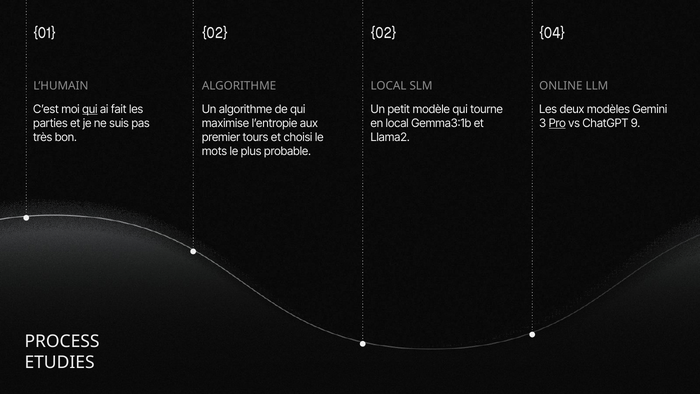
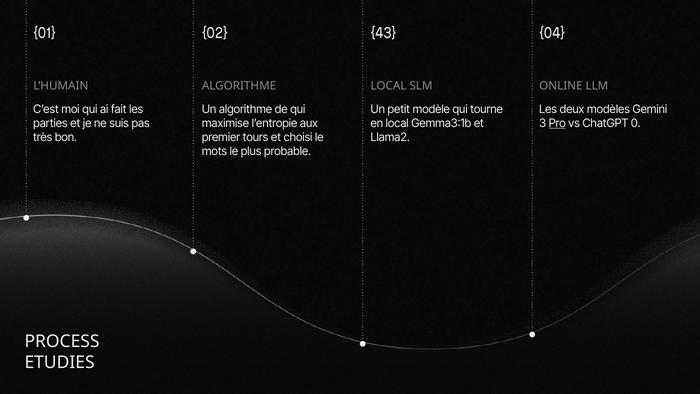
02 02: 02 -> 43 (383, 34)
qui underline: present -> none (90, 109)
9: 9 -> 0 (636, 123)
